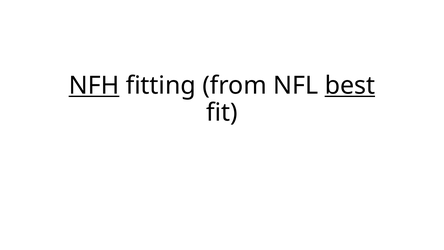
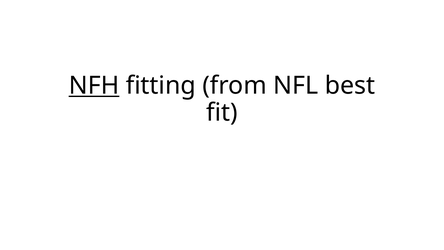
best underline: present -> none (350, 86)
